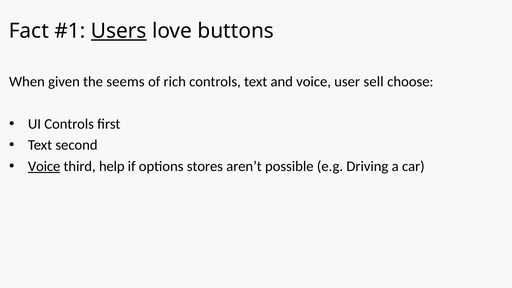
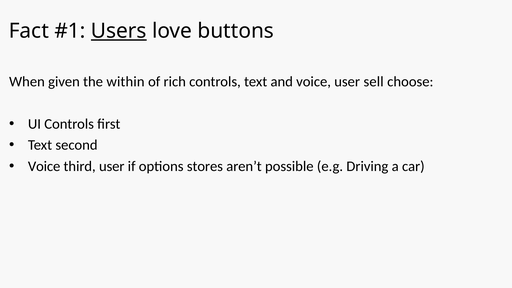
seems: seems -> within (125, 82)
Voice underline: present -> none (44, 166)
third help: help -> user (112, 166)
